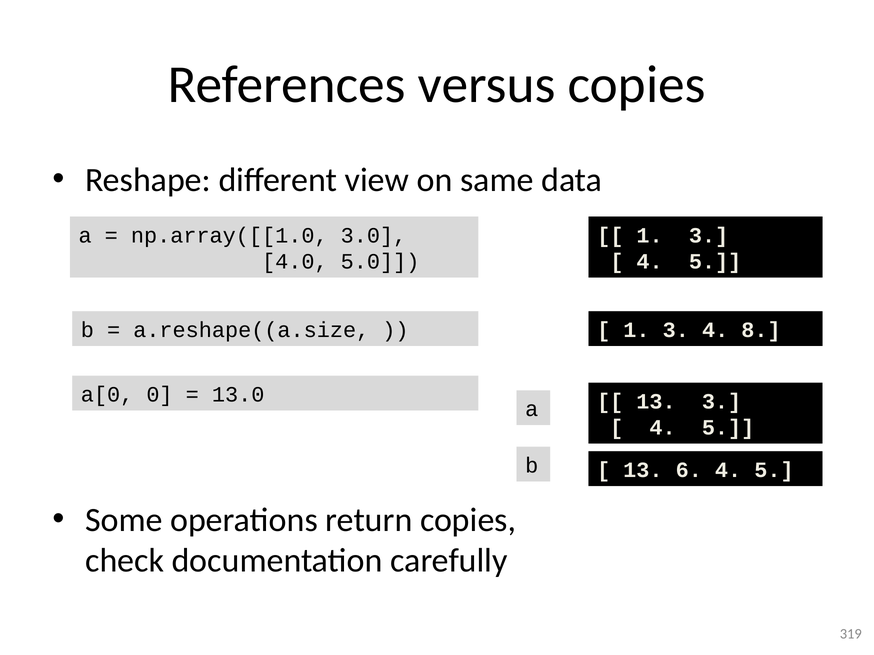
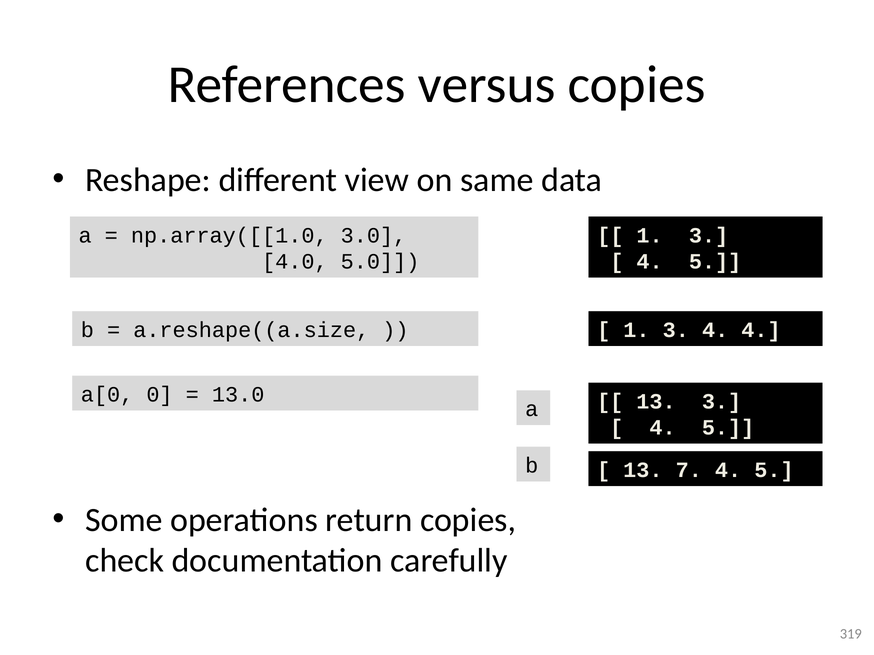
4 8: 8 -> 4 (761, 330)
6: 6 -> 7 (689, 471)
